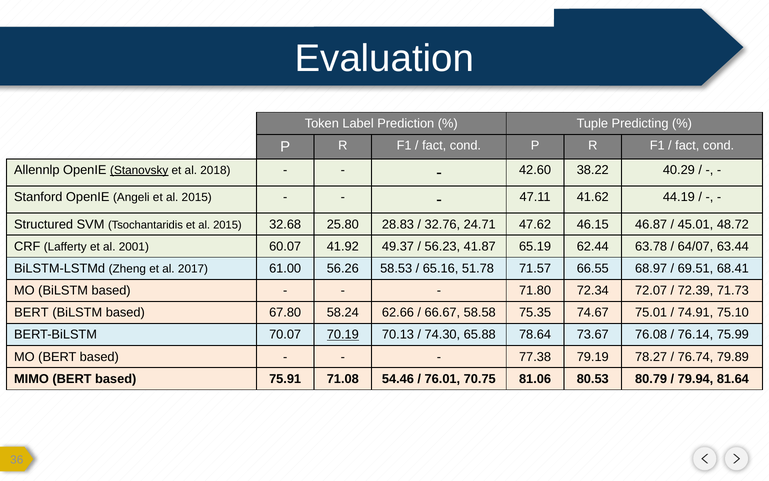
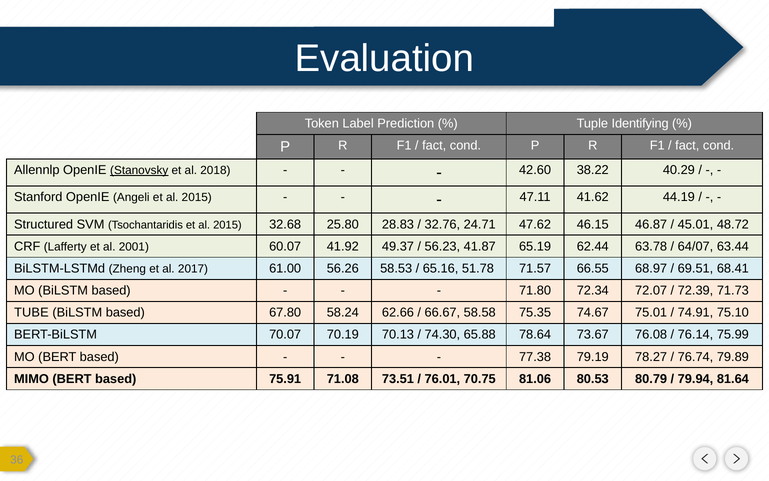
Predicting: Predicting -> Identifying (640, 123)
BERT: BERT -> TUBE (31, 312)
70.19 underline: present -> none (343, 334)
54.46: 54.46 -> 73.51 (398, 379)
